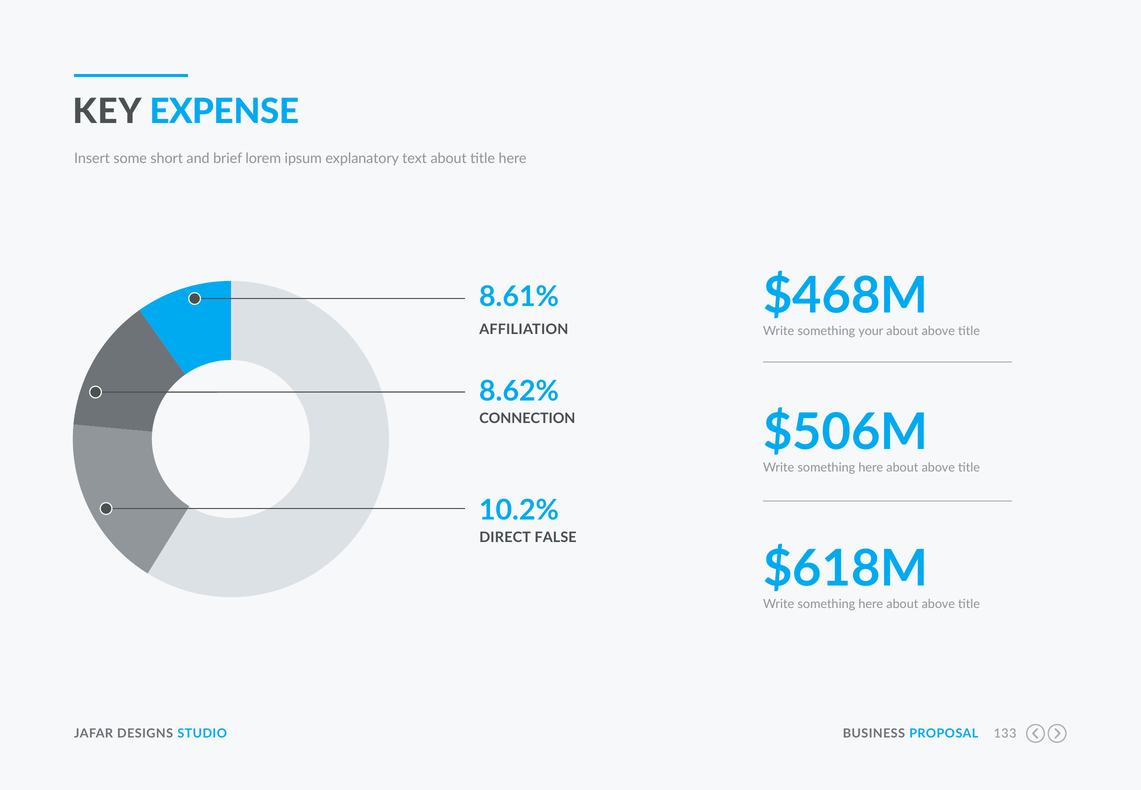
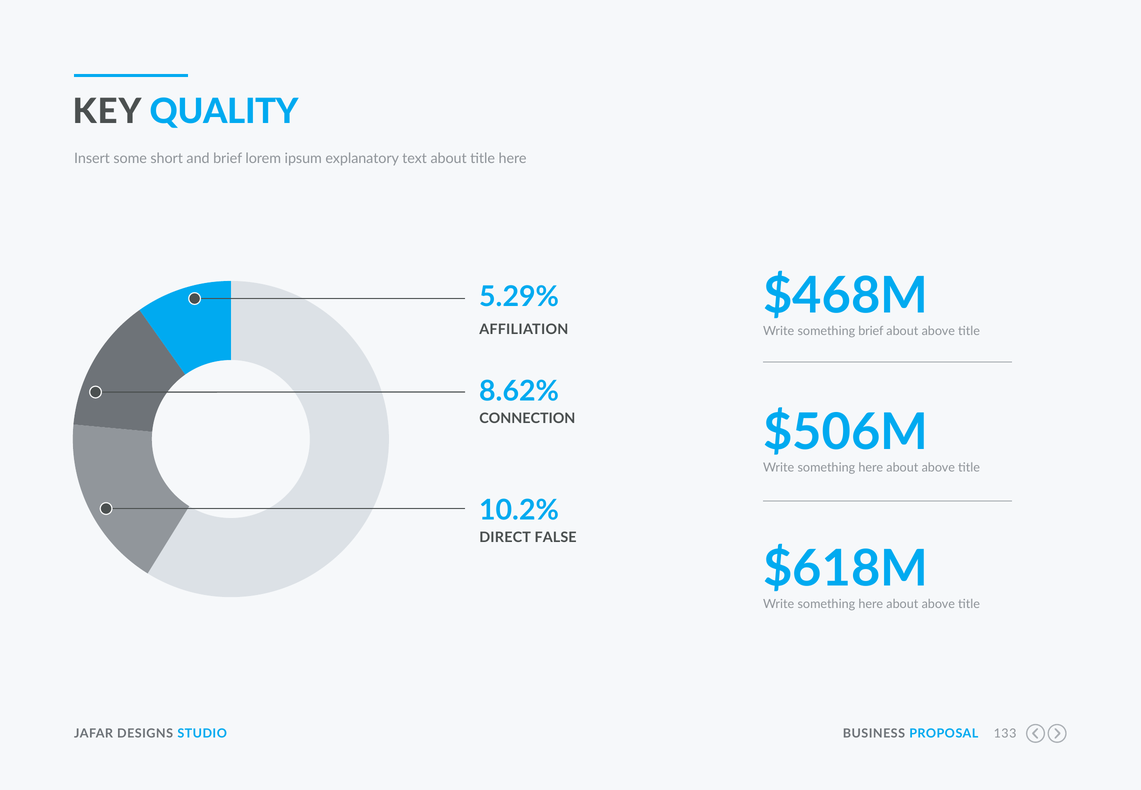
EXPENSE: EXPENSE -> QUALITY (224, 112)
8.61%: 8.61% -> 5.29% (519, 297)
something your: your -> brief (871, 331)
